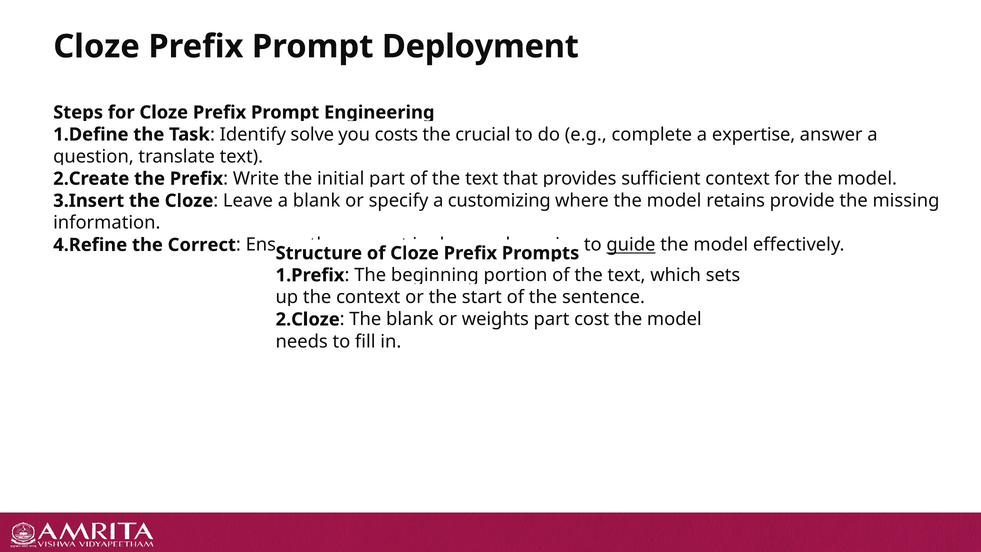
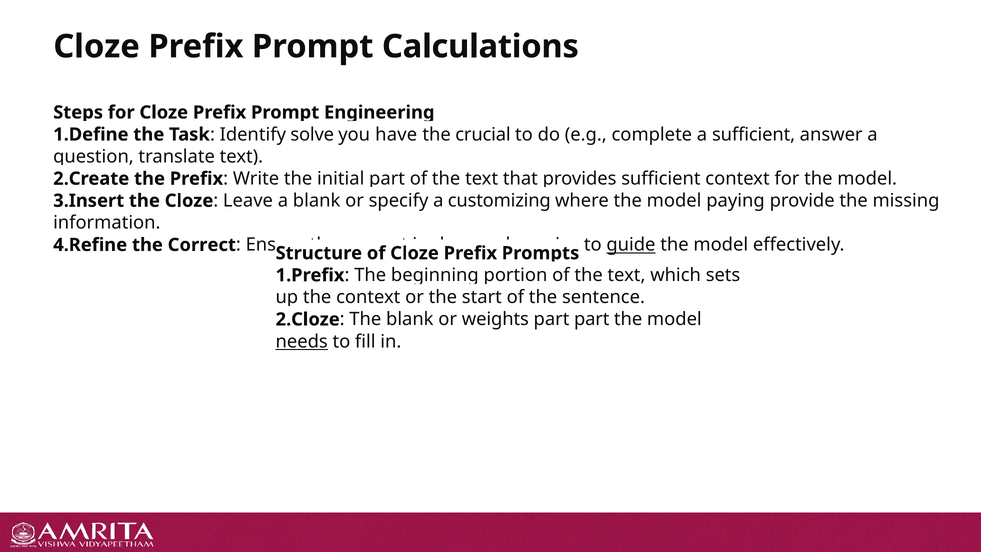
Deployment: Deployment -> Calculations (480, 47)
costs: costs -> have (396, 134)
a expertise: expertise -> sufficient (754, 134)
retains: retains -> paying (736, 201)
part cost: cost -> part (592, 319)
needs underline: none -> present (302, 341)
